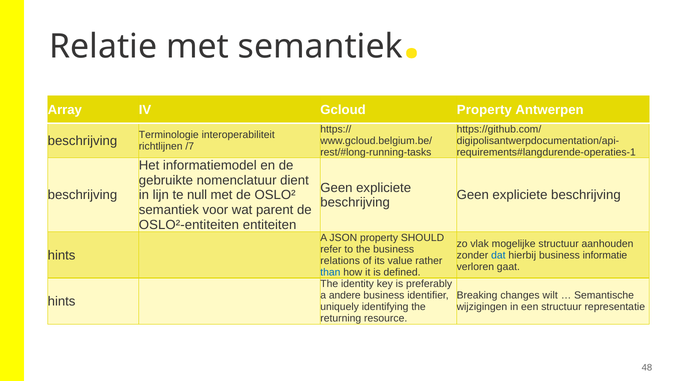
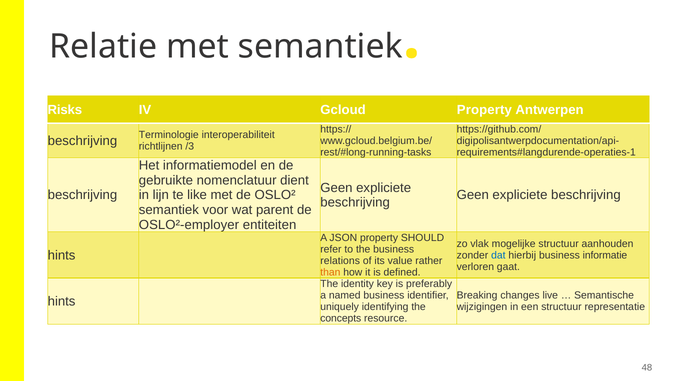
Array: Array -> Risks (65, 110)
/7: /7 -> /3 (190, 146)
null: null -> like (197, 195)
OSLO²-entiteiten: OSLO²-entiteiten -> OSLO²-employer (189, 225)
than colour: blue -> orange (330, 272)
andere: andere -> named (345, 295)
wilt: wilt -> live (550, 295)
returning: returning -> concepts (341, 318)
